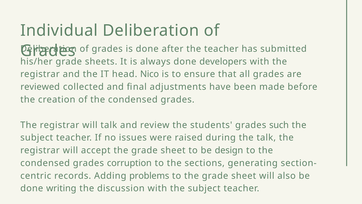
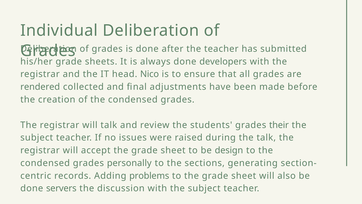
reviewed: reviewed -> rendered (40, 87)
such: such -> their (279, 125)
corruption: corruption -> personally (129, 163)
writing: writing -> servers (61, 188)
